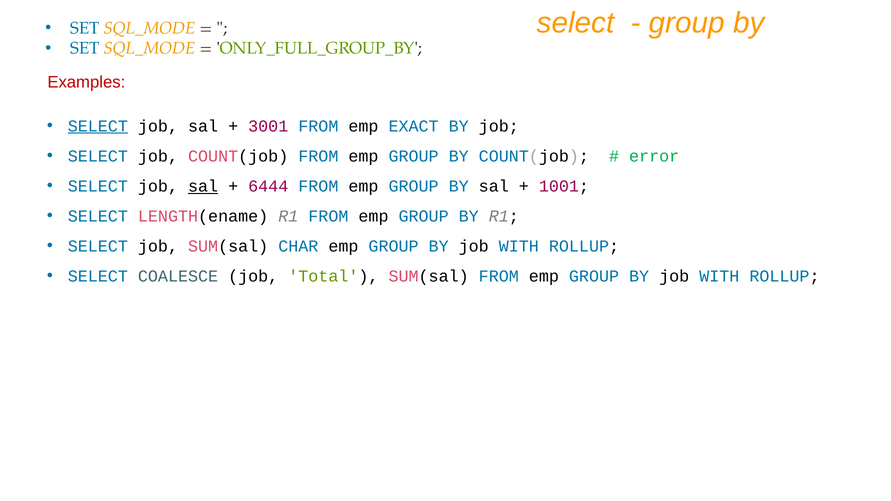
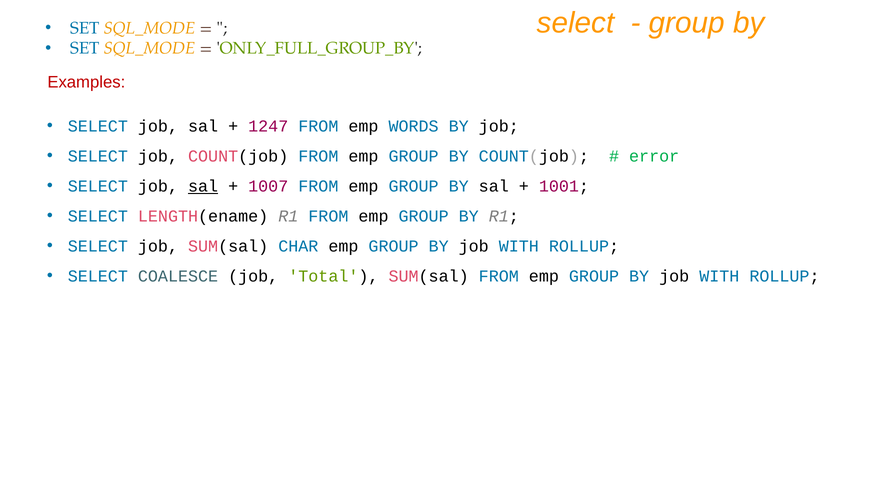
SELECT underline: present -> none (98, 126)
3001: 3001 -> 1247 (268, 126)
EXACT: EXACT -> WORDS (414, 126)
6444: 6444 -> 1007 (268, 186)
